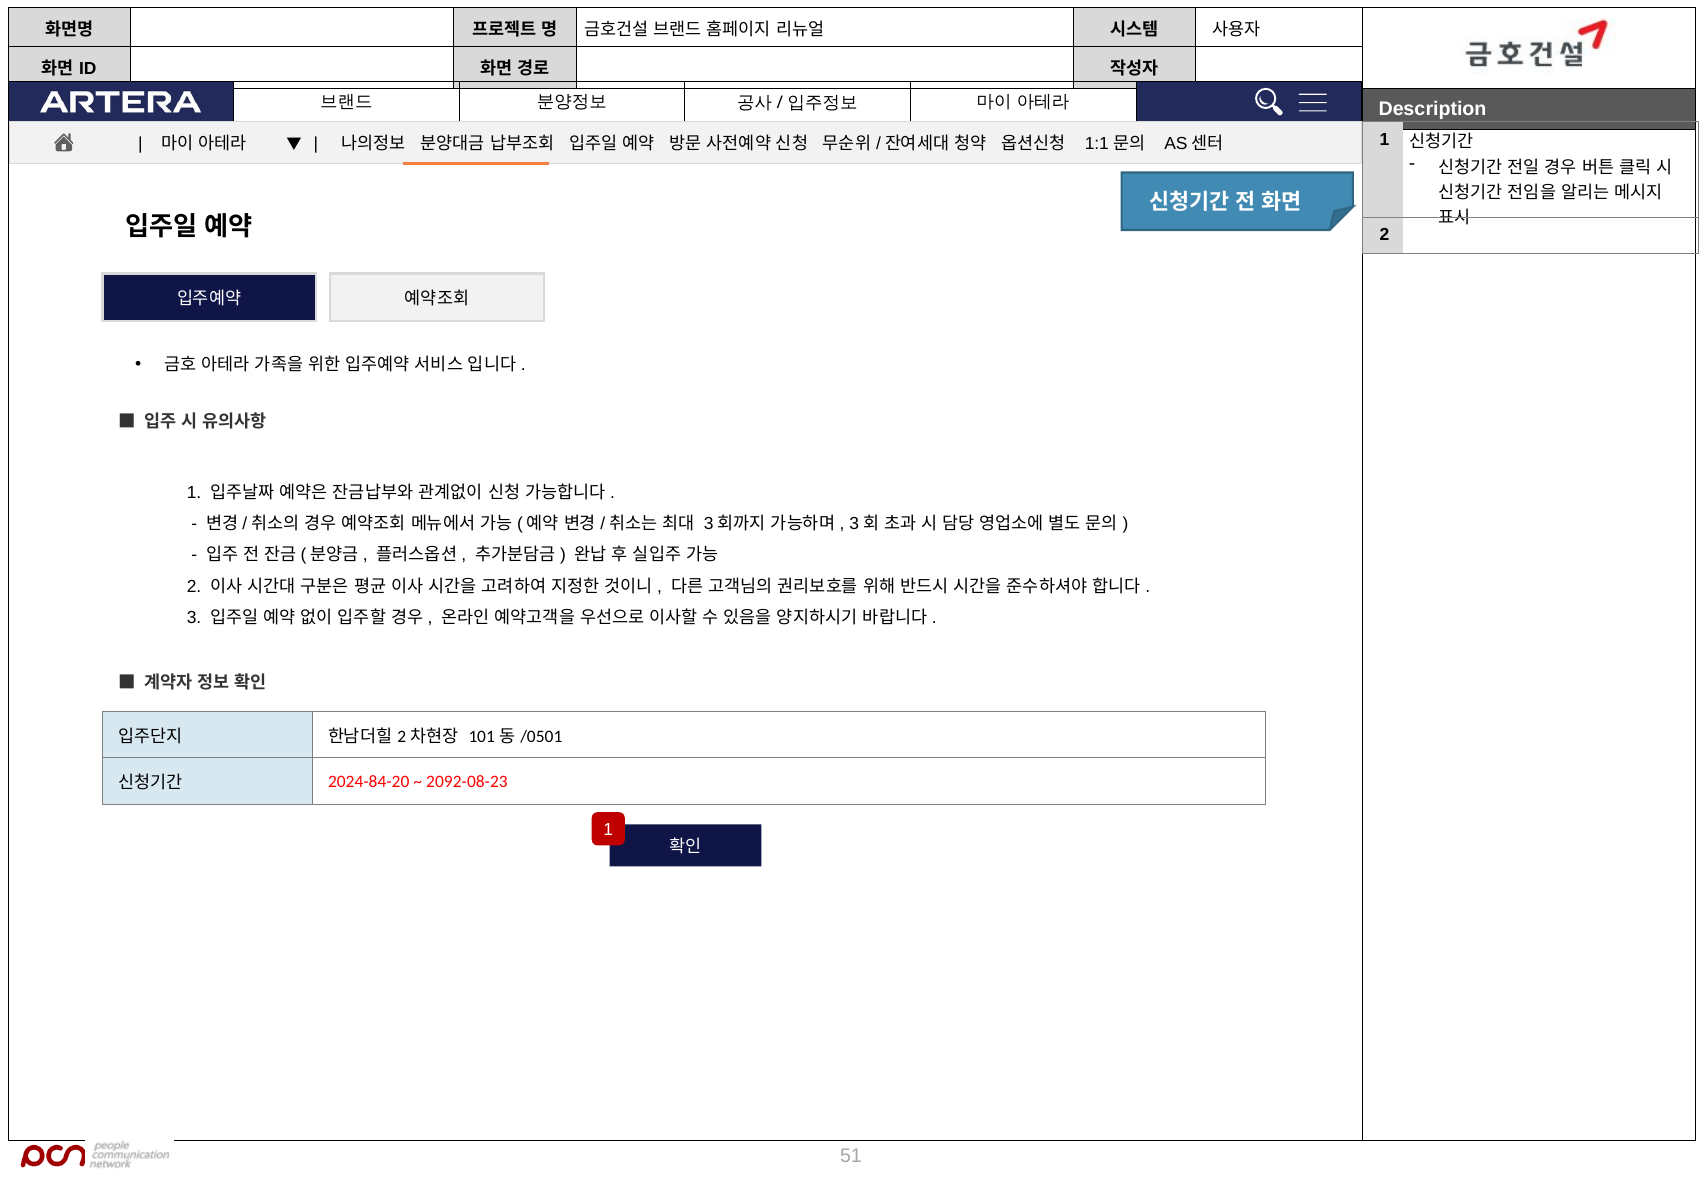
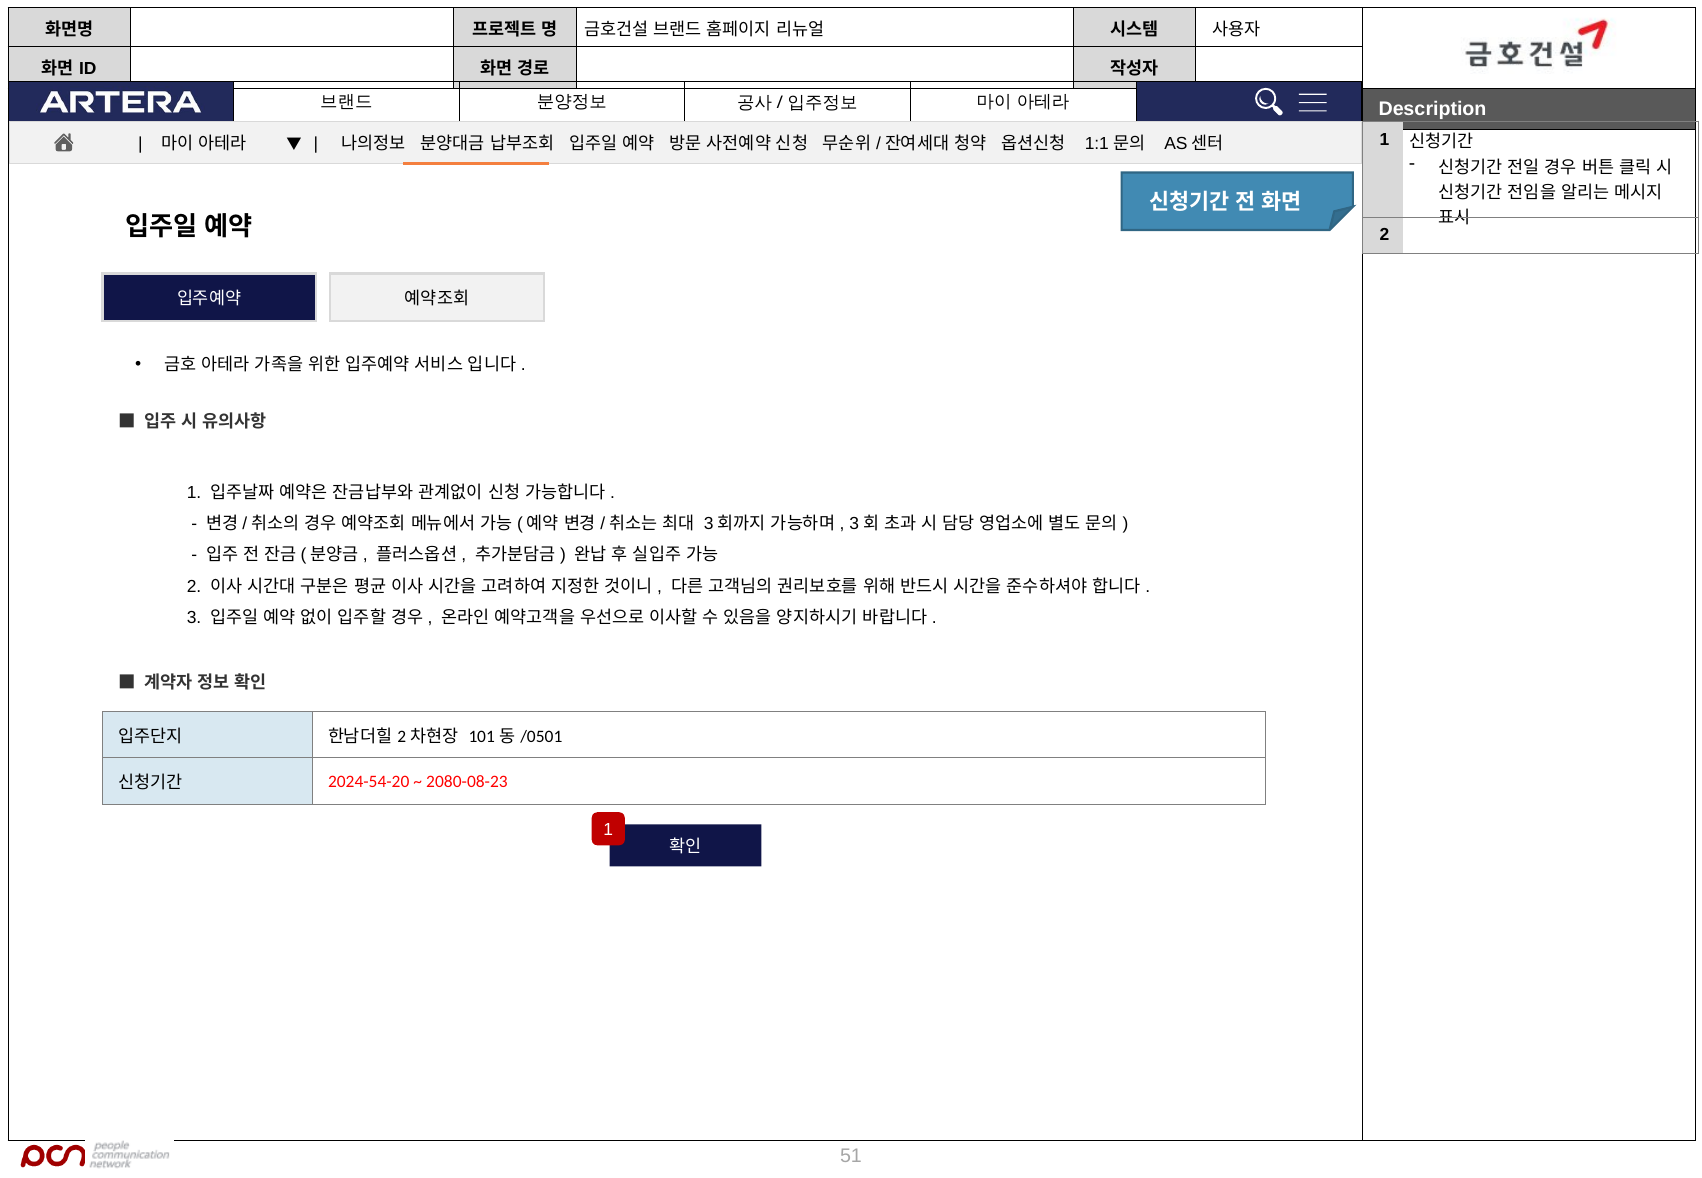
2024-84-20: 2024-84-20 -> 2024-54-20 (369, 782)
2092-08-23: 2092-08-23 -> 2080-08-23 (467, 782)
